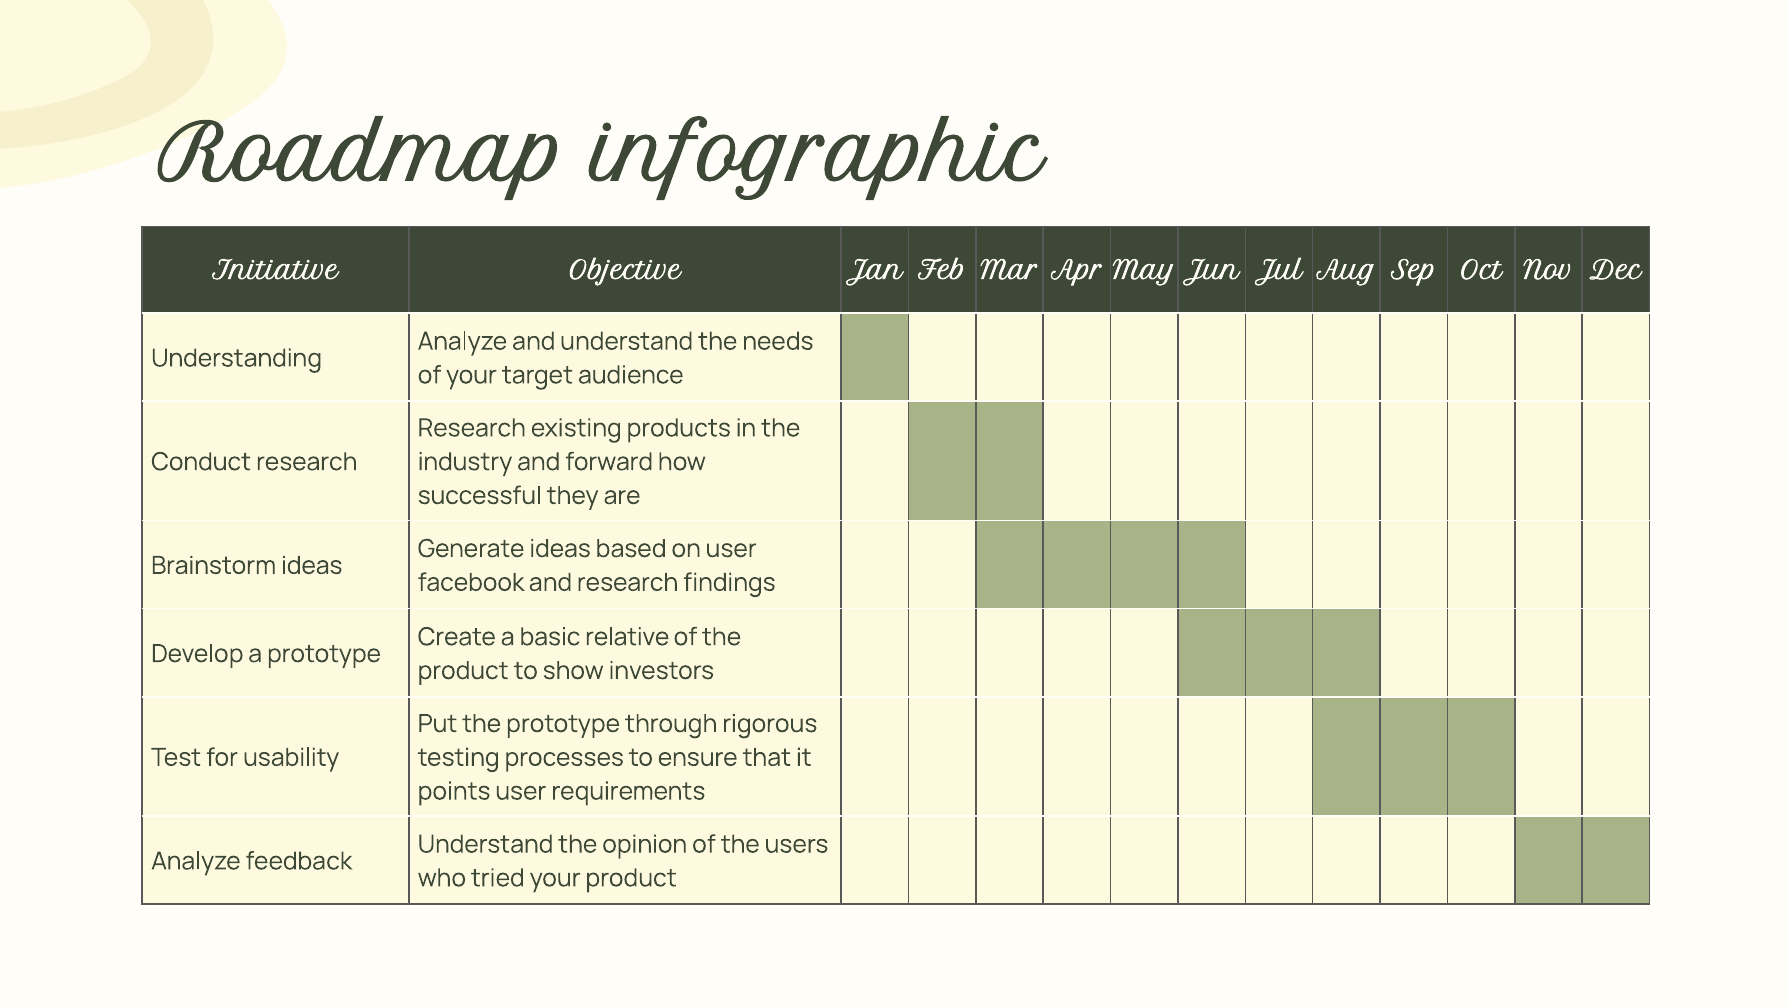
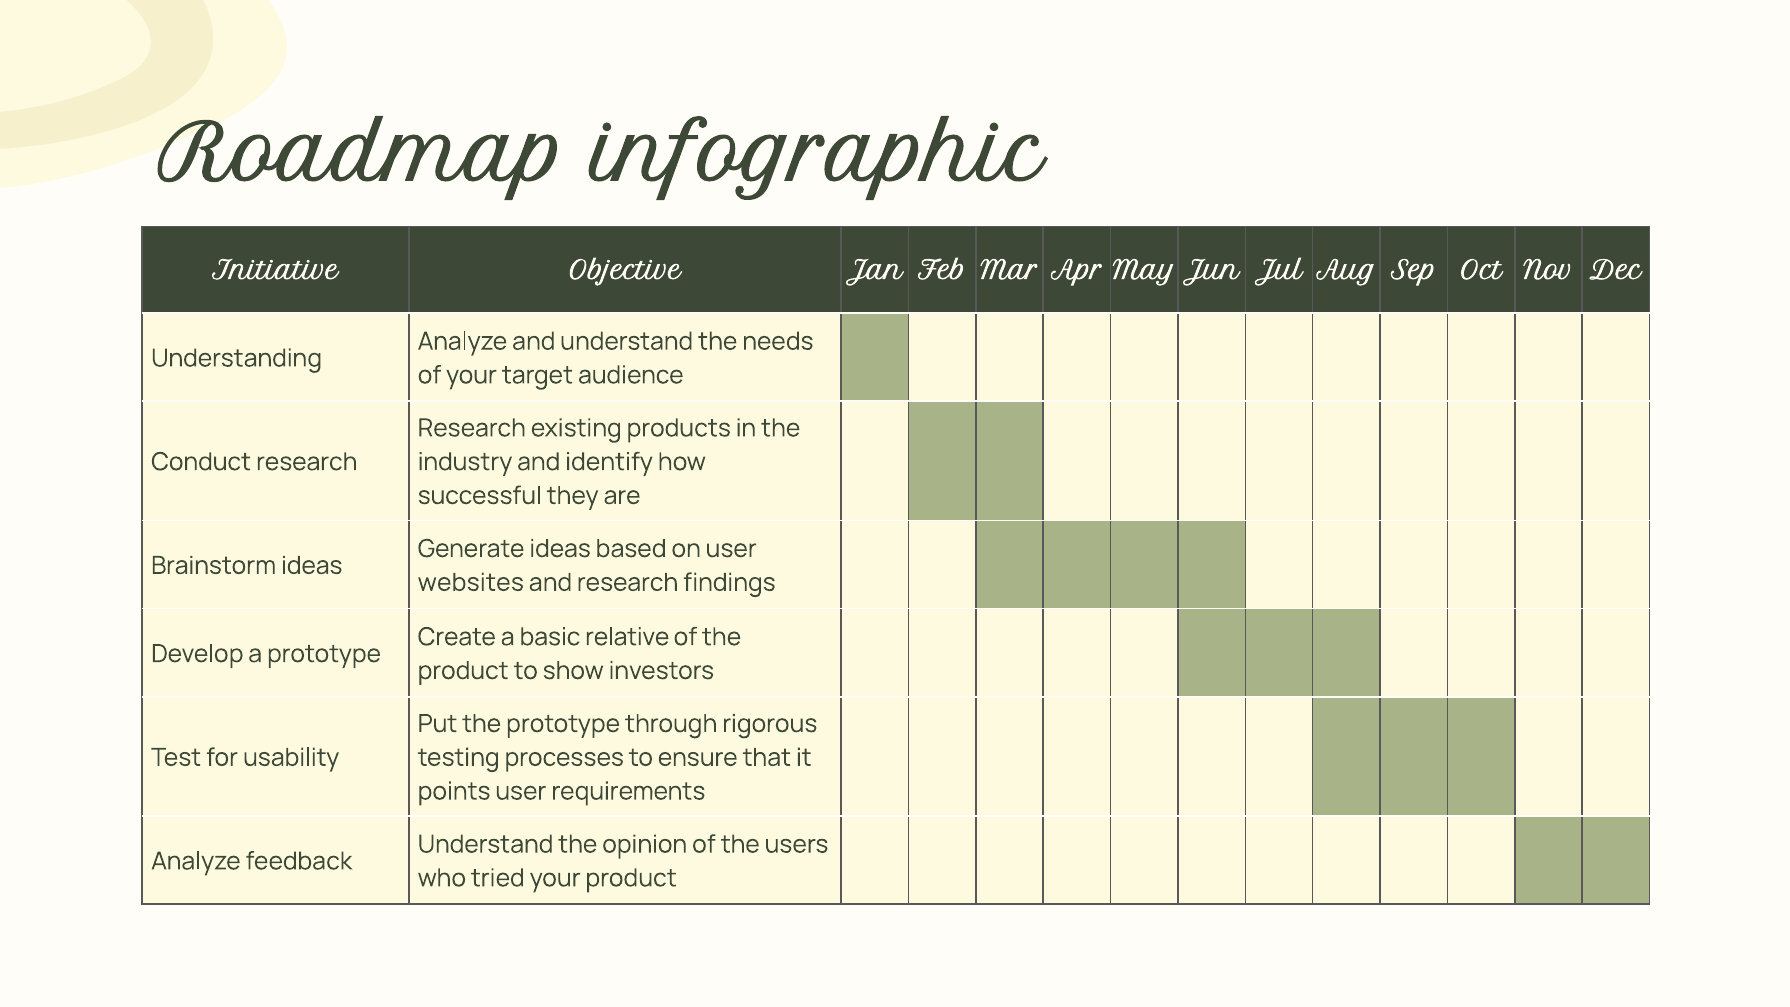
forward: forward -> identify (609, 462)
facebook: facebook -> websites (471, 582)
